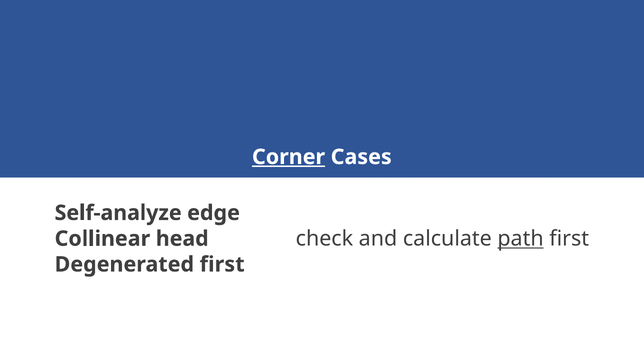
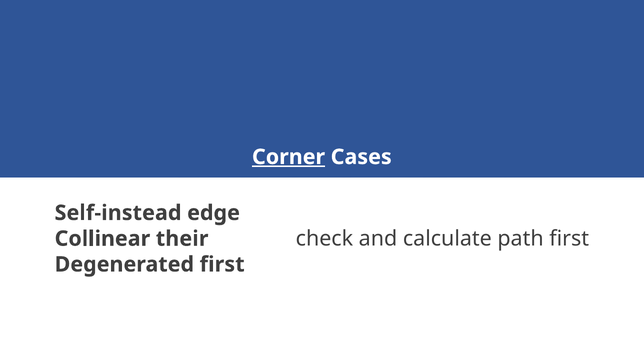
Self-analyze: Self-analyze -> Self-instead (118, 213)
head: head -> their (182, 239)
path underline: present -> none (521, 239)
